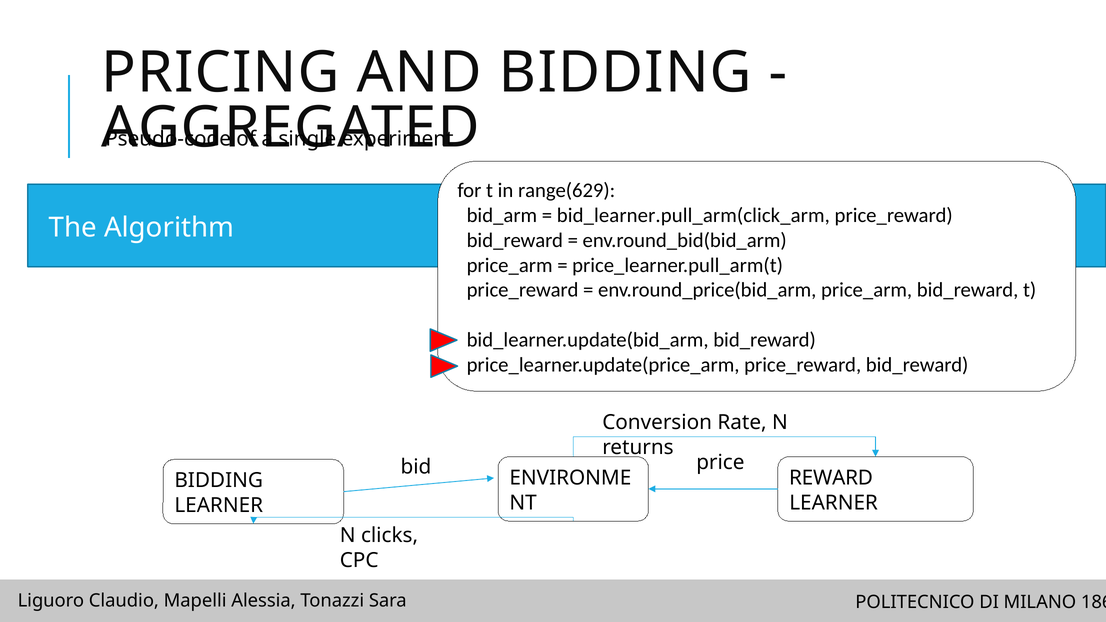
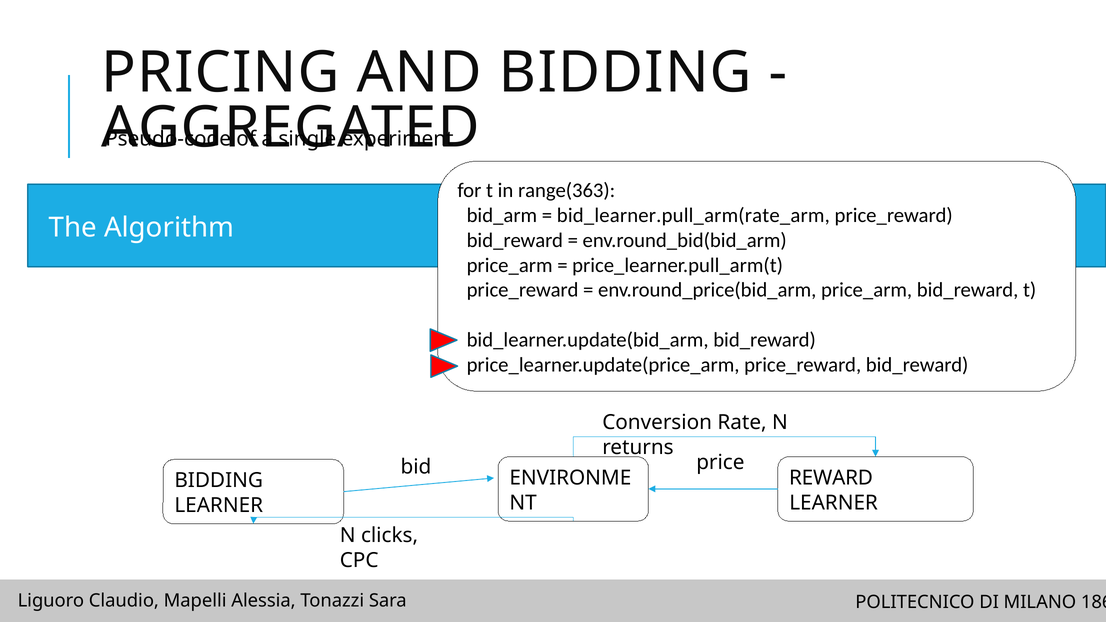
range(629: range(629 -> range(363 (567, 191)
bid_learner.pull_arm(click_arm: bid_learner.pull_arm(click_arm -> bid_learner.pull_arm(rate_arm (693, 215)
